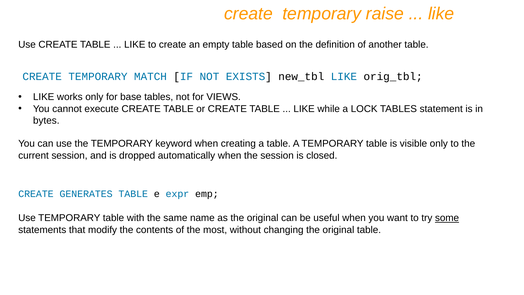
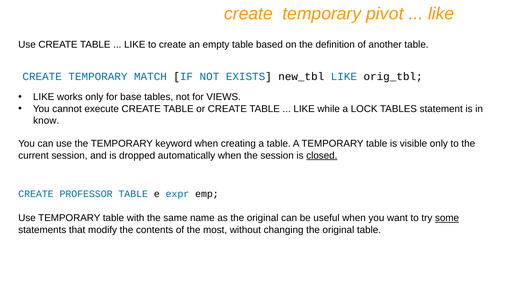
raise: raise -> pivot (385, 14)
bytes: bytes -> know (46, 121)
closed underline: none -> present (322, 155)
GENERATES: GENERATES -> PROFESSOR (86, 194)
